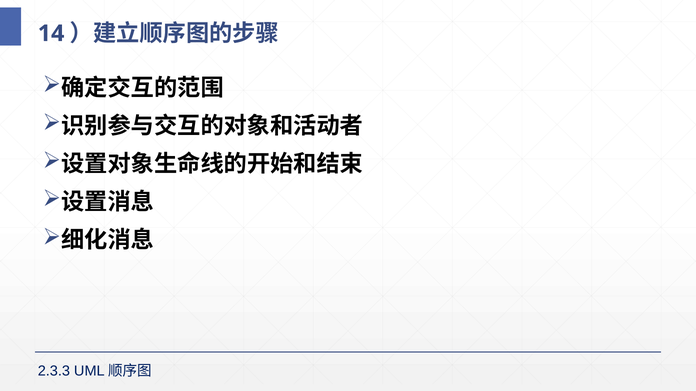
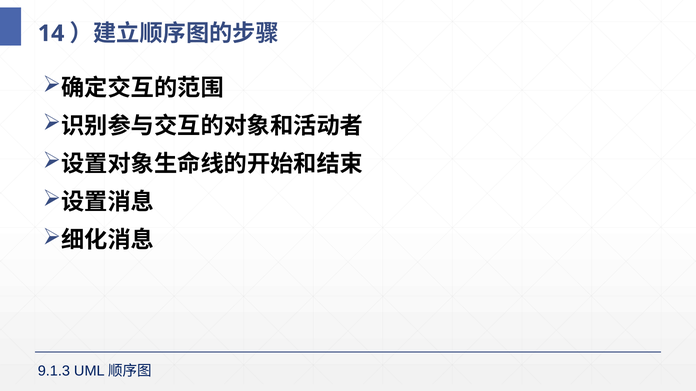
2.3.3: 2.3.3 -> 9.1.3 (54, 372)
